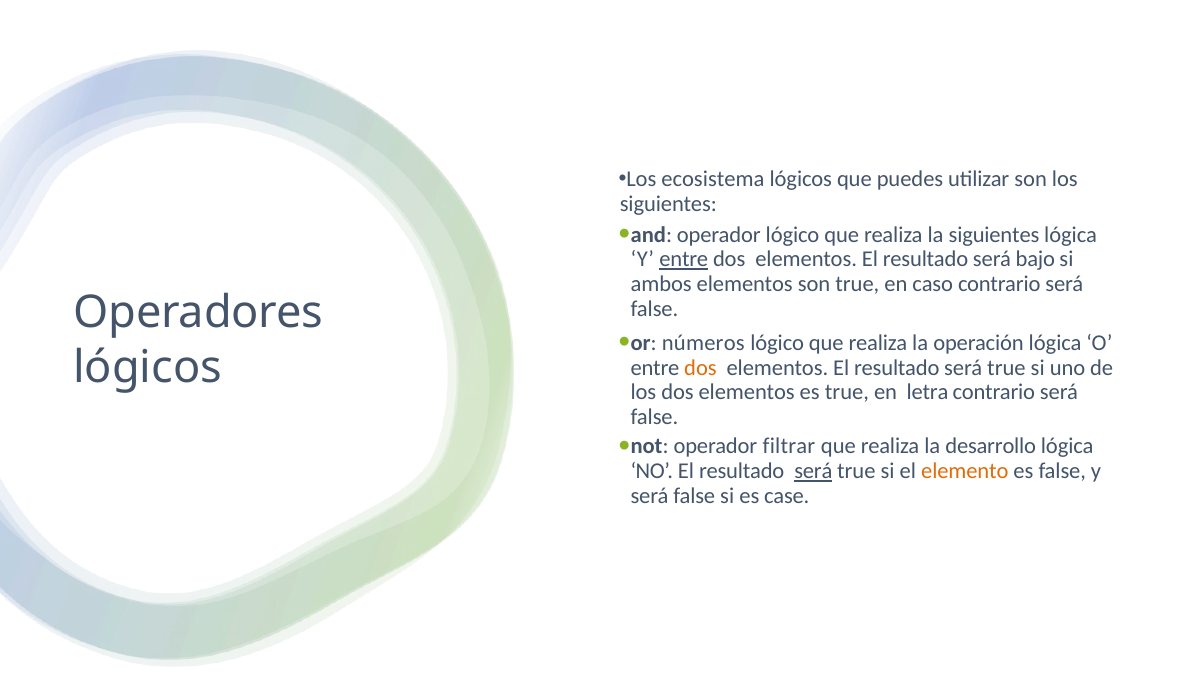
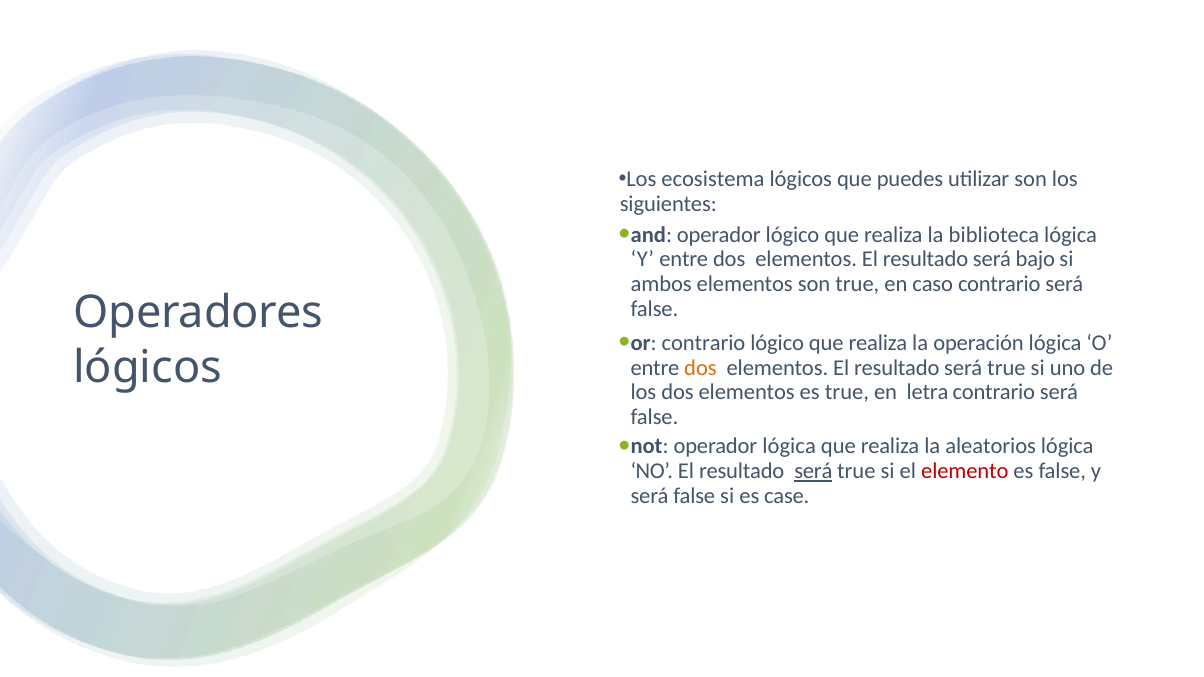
la siguientes: siguientes -> biblioteca (994, 235)
entre underline: present -> none (684, 260)
or números: números -> contrario (703, 343)
operador filtrar: filtrar -> lógica (789, 447)
desarrollo: desarrollo -> aleatorios (991, 447)
elemento colour: orange -> red (965, 471)
